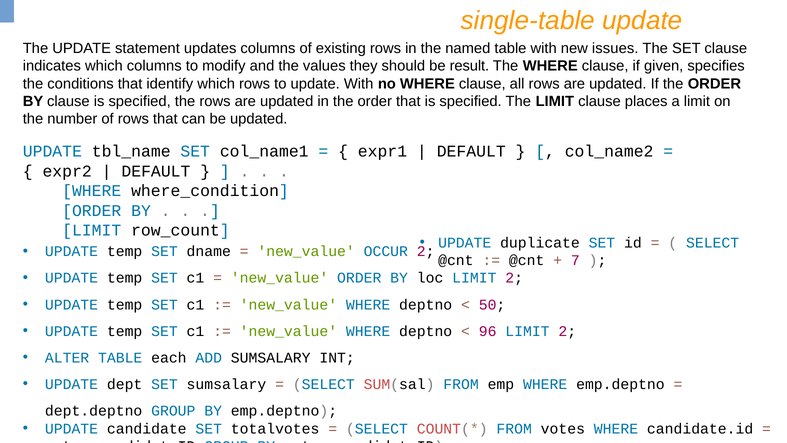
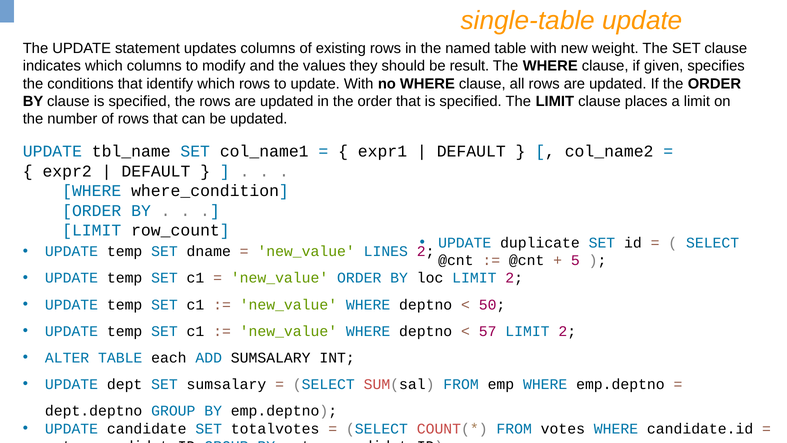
issues: issues -> weight (615, 48)
OCCUR: OCCUR -> LINES (386, 251)
7: 7 -> 5 (575, 260)
96: 96 -> 57 (488, 331)
